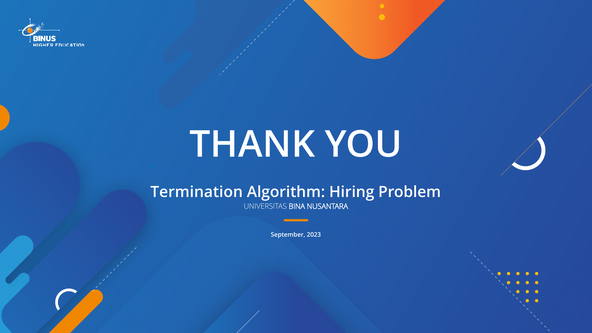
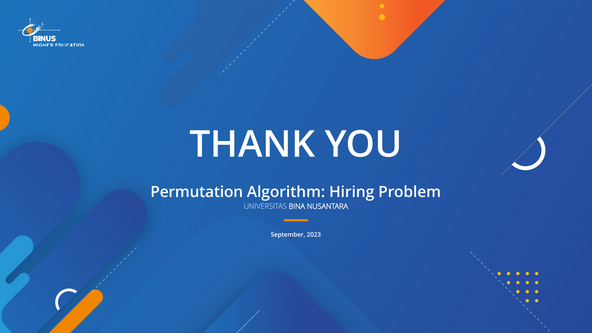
Termination: Termination -> Permutation (197, 192)
